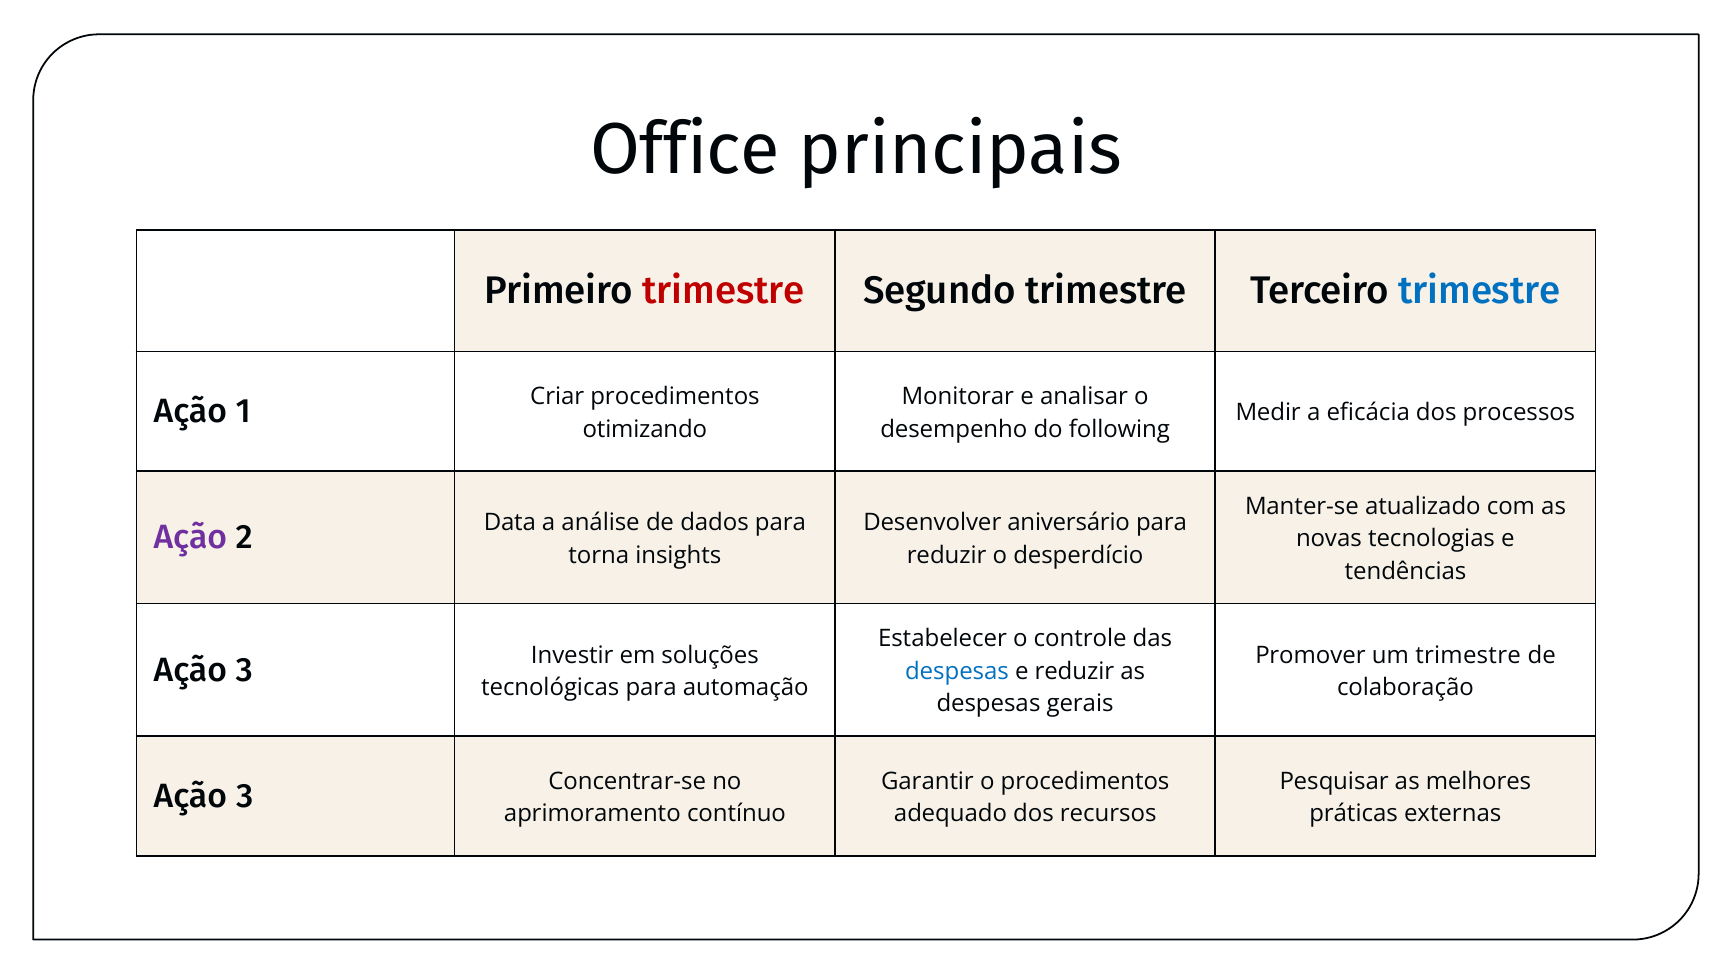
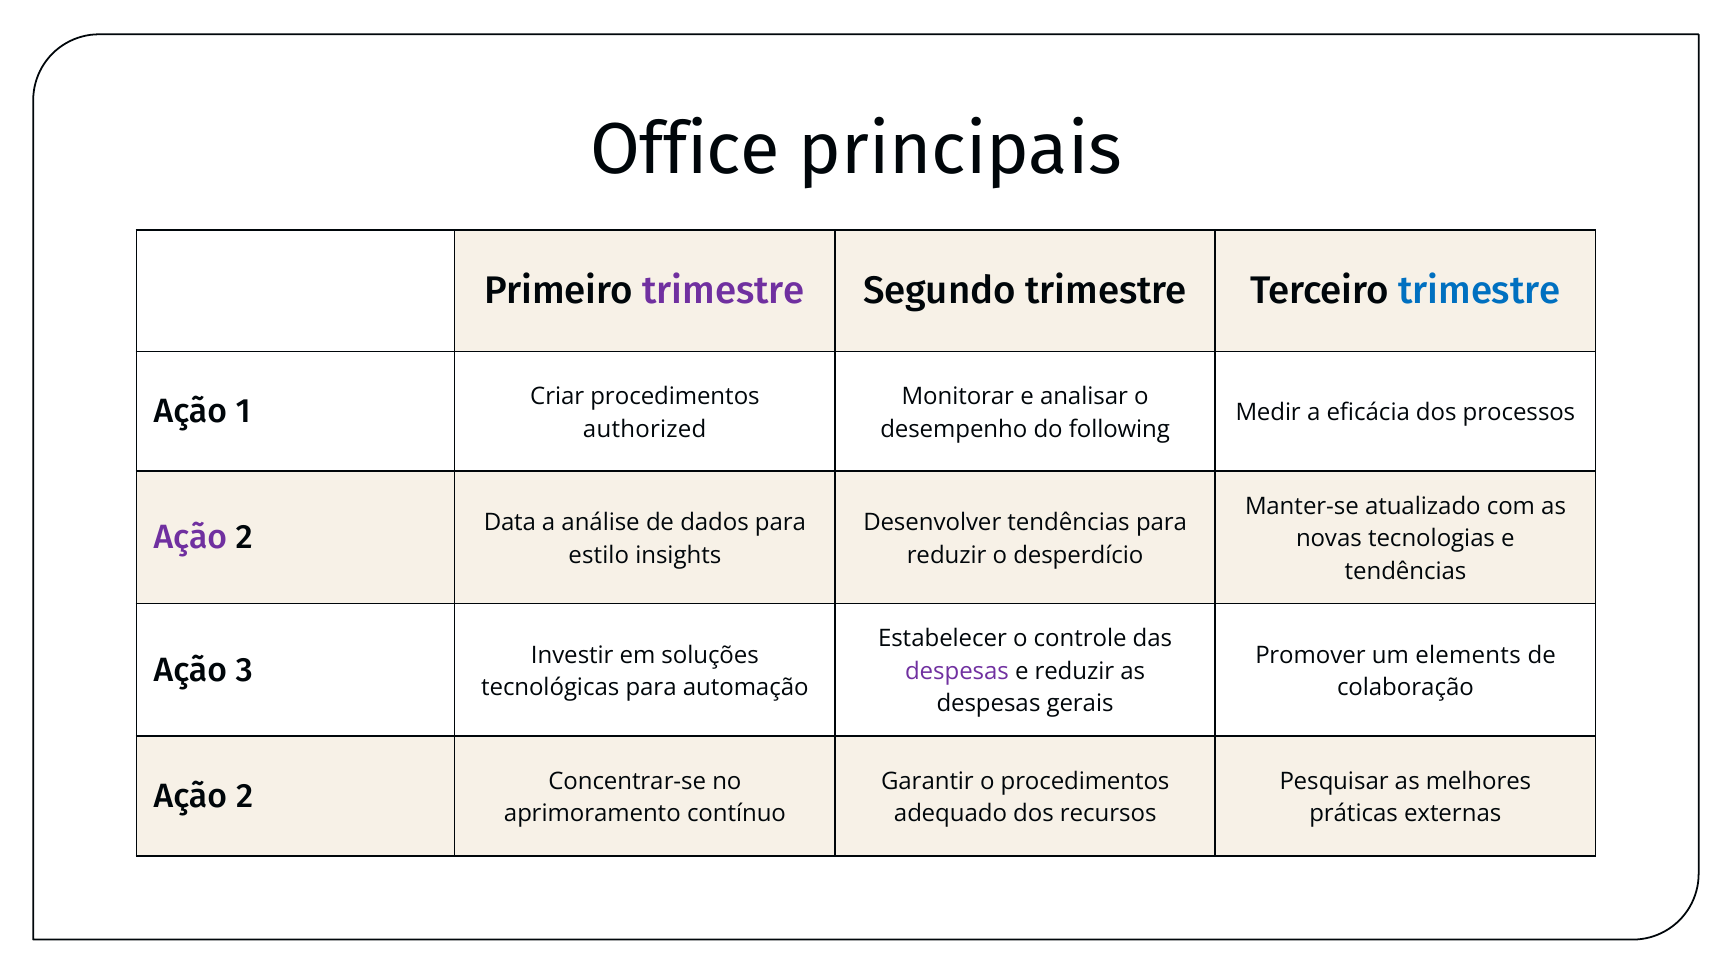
trimestre colour: red -> purple (724, 291)
otimizando: otimizando -> authorized (645, 429)
Desenvolver aniversário: aniversário -> tendências (1069, 523)
torna: torna -> estilo (599, 555)
um trimestre: trimestre -> elements (1468, 655)
despesas colour: blue -> purple (957, 672)
3: 3 -> 2 (245, 796)
